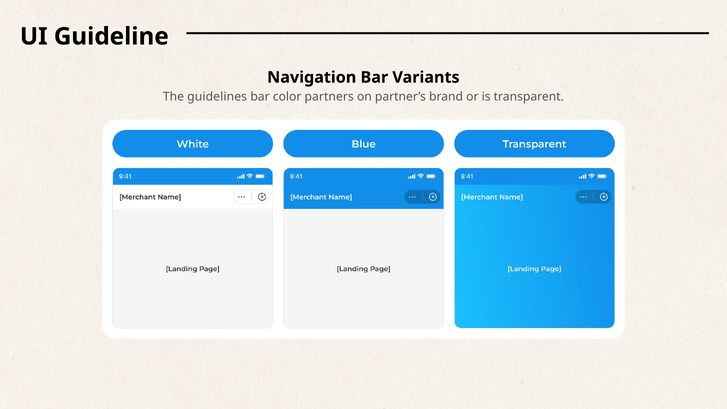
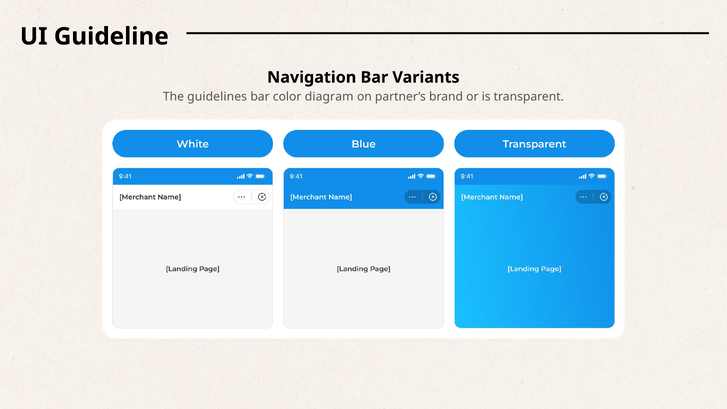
partners: partners -> diagram (329, 97)
